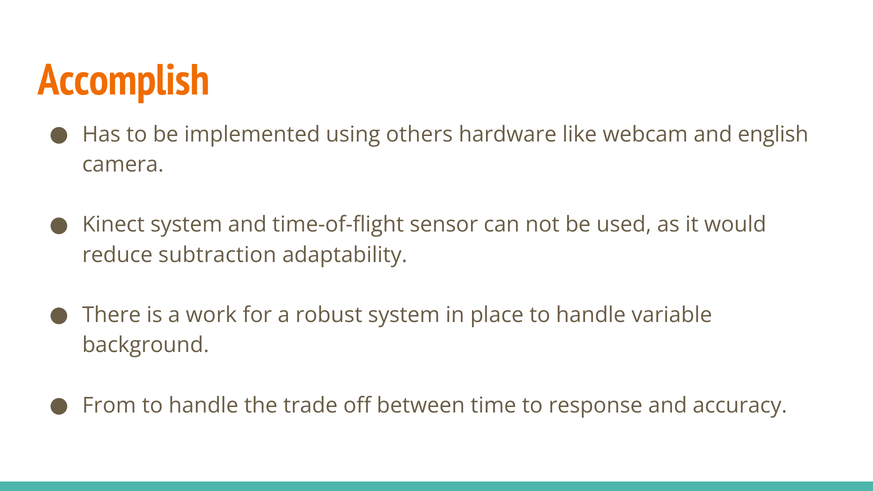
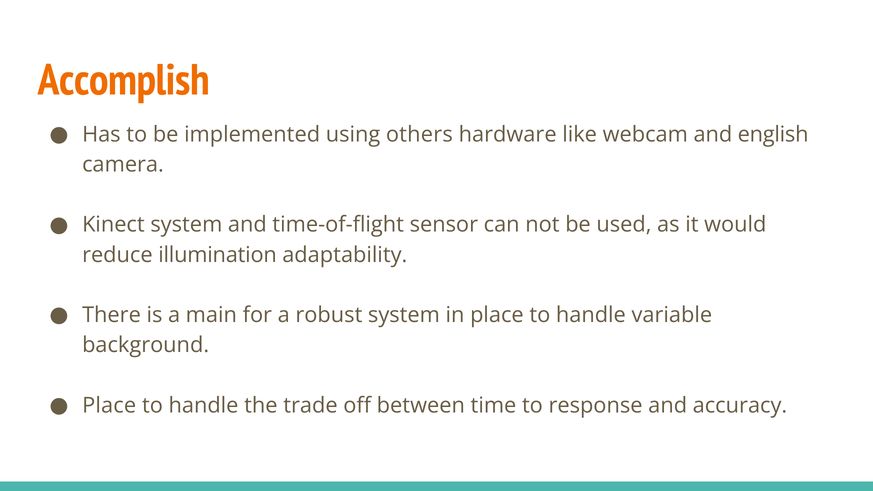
subtraction: subtraction -> illumination (218, 255)
work: work -> main (211, 315)
From: From -> Place (109, 405)
